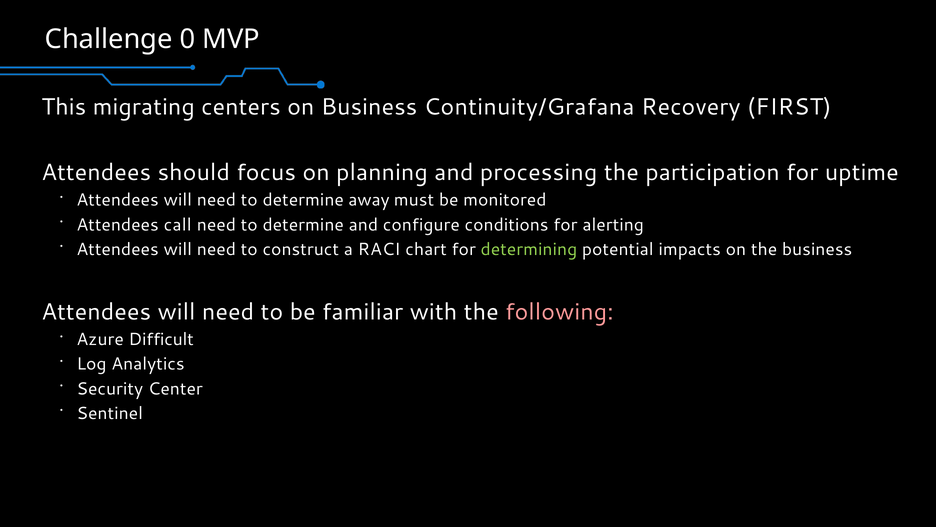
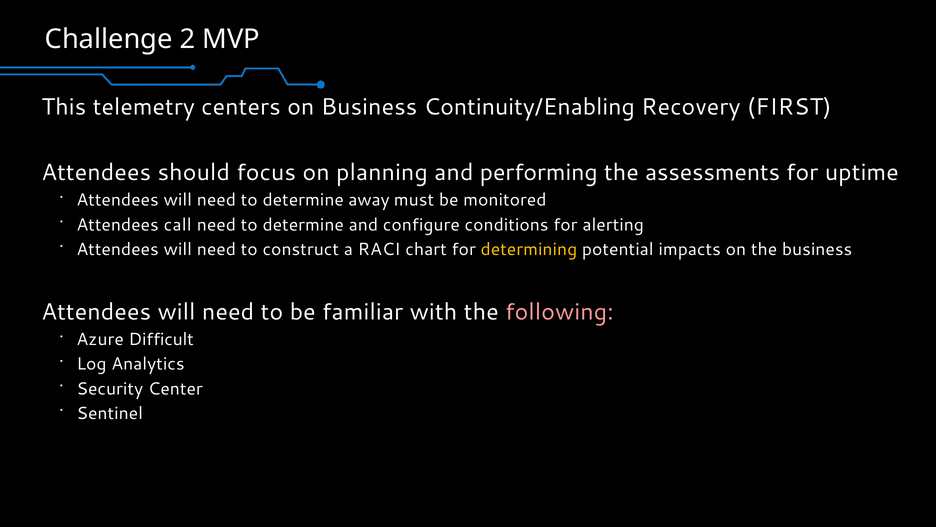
0: 0 -> 2 (187, 39)
migrating: migrating -> telemetry (144, 107)
Continuity/Grafana: Continuity/Grafana -> Continuity/Enabling (529, 107)
processing: processing -> performing (539, 172)
participation: participation -> assessments (713, 172)
determining colour: light green -> yellow (529, 249)
